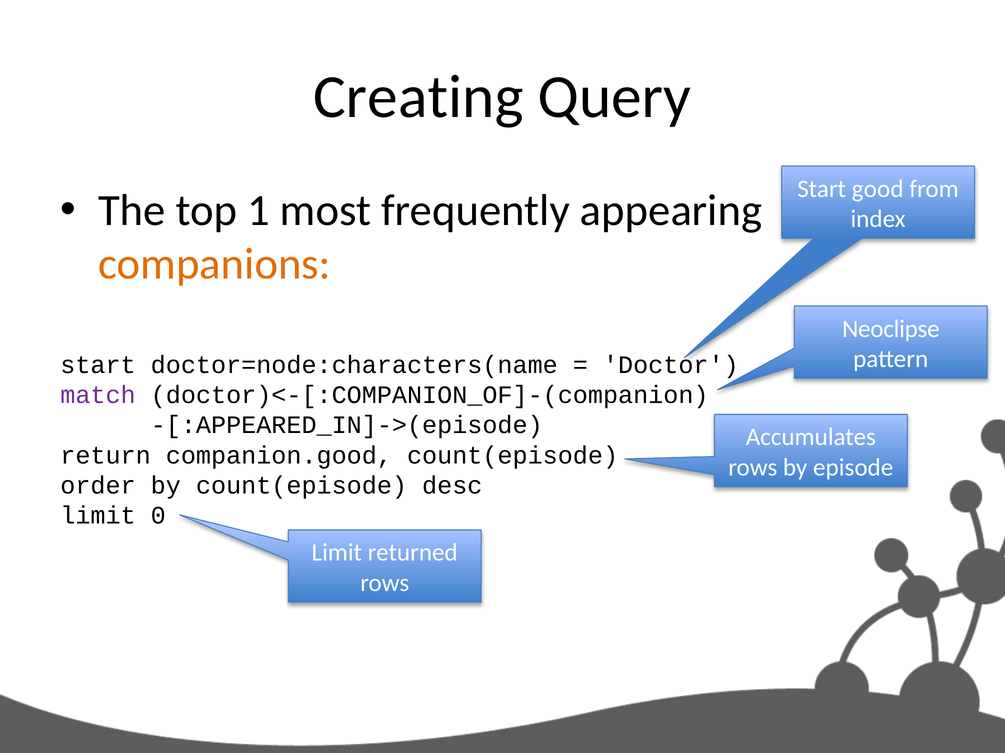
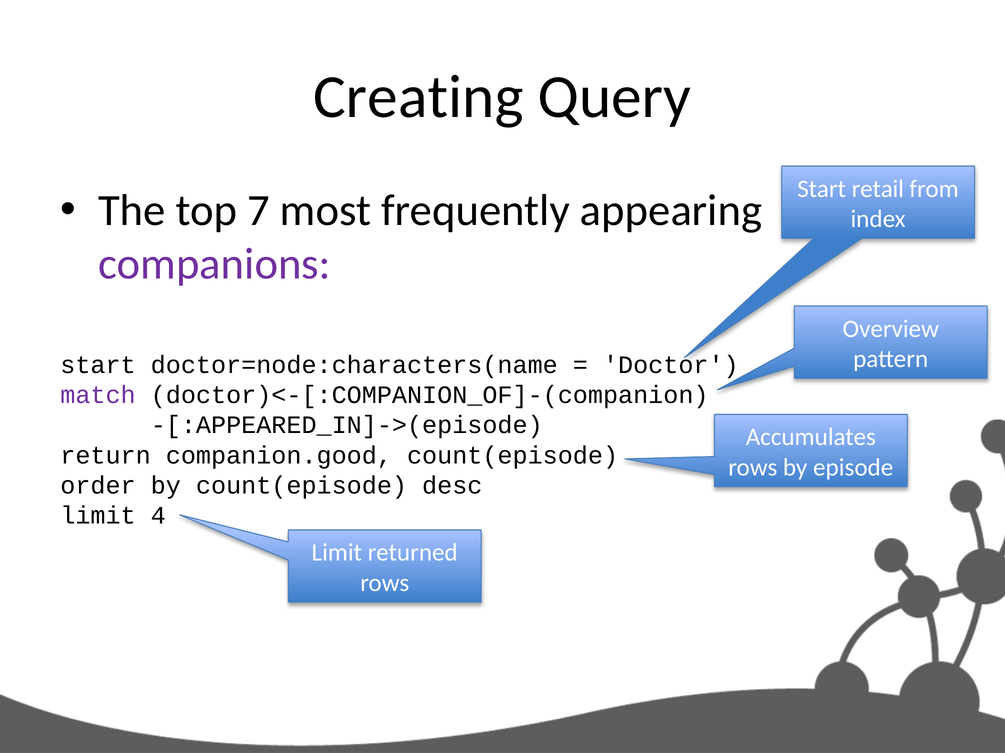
good: good -> retail (878, 189)
1: 1 -> 7 (258, 211)
companions colour: orange -> purple (214, 265)
Neoclipse: Neoclipse -> Overview (891, 329)
0: 0 -> 4 (158, 516)
